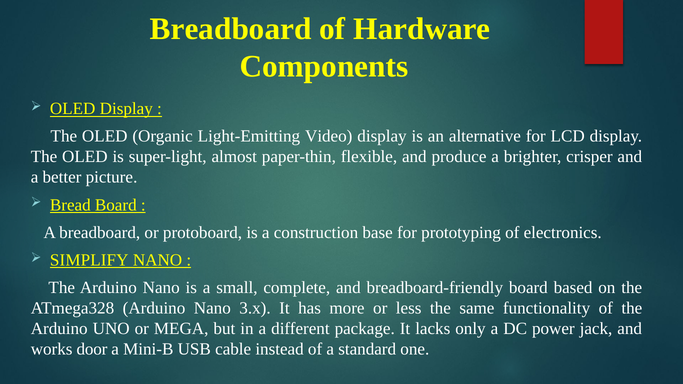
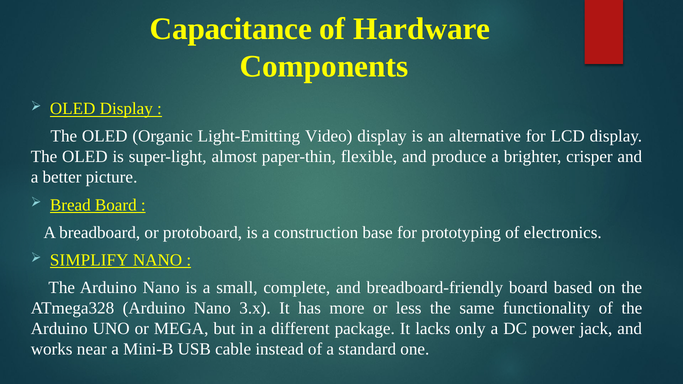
Breadboard: Breadboard -> Capacitance (231, 29)
door: door -> near (92, 349)
